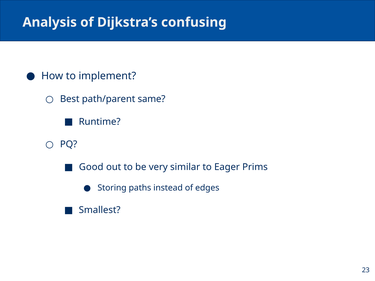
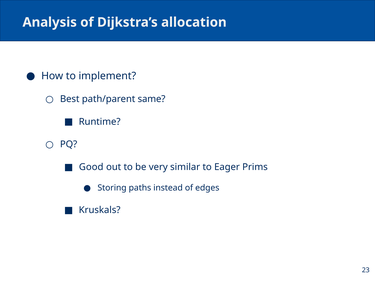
confusing: confusing -> allocation (194, 22)
Smallest: Smallest -> Kruskals (100, 210)
